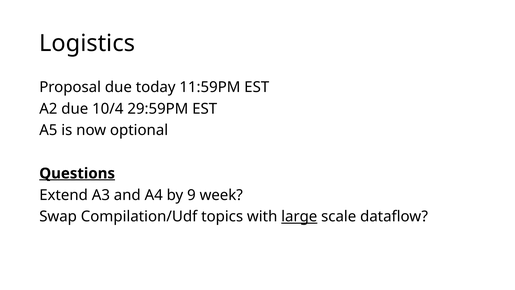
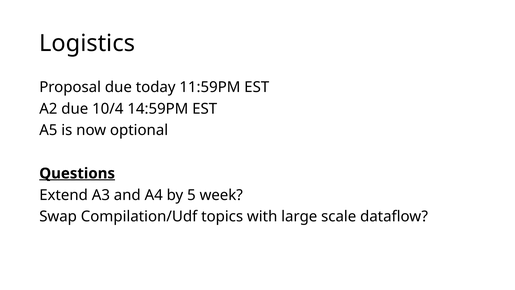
29:59PM: 29:59PM -> 14:59PM (158, 109)
9: 9 -> 5 (191, 195)
large underline: present -> none (299, 216)
